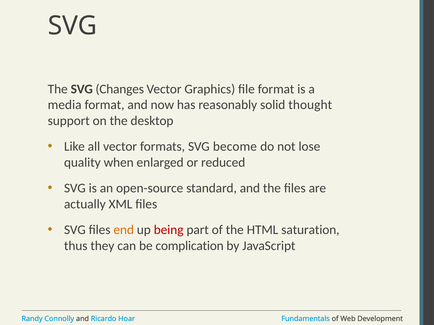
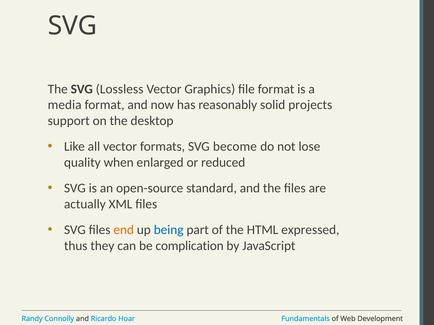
Changes: Changes -> Lossless (120, 89)
thought: thought -> projects (310, 105)
being colour: red -> blue (169, 230)
saturation: saturation -> expressed (310, 230)
